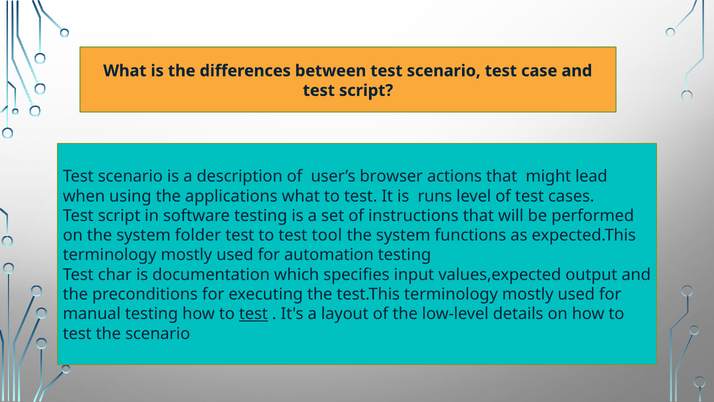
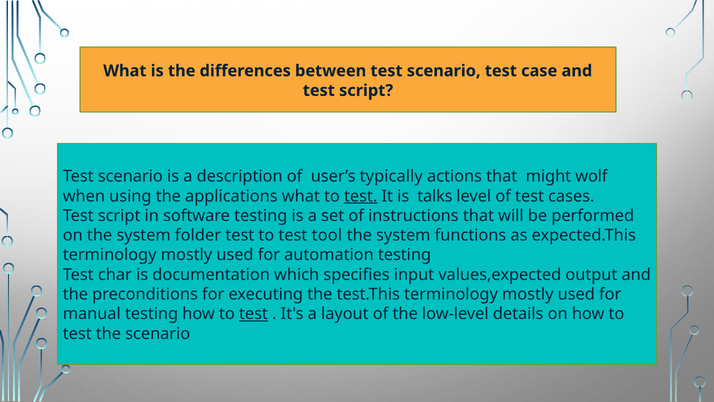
browser: browser -> typically (391, 176)
lead: lead -> wolf (591, 176)
test underline: none -> present (361, 196)
runs: runs -> talks (435, 196)
